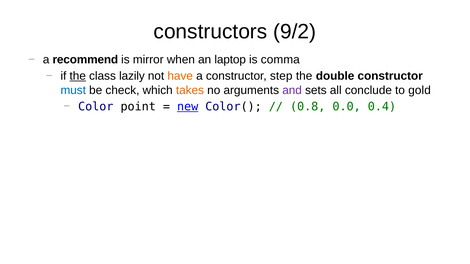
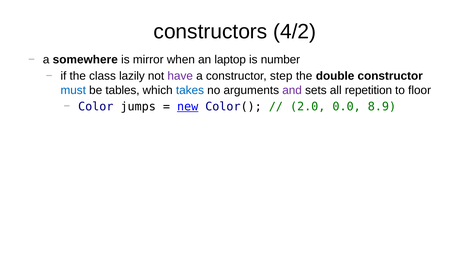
9/2: 9/2 -> 4/2 (295, 32)
recommend: recommend -> somewhere (85, 60)
comma: comma -> number (280, 60)
the underline: present -> none (78, 76)
have colour: orange -> purple (180, 76)
check: check -> tables (123, 90)
takes colour: orange -> blue (190, 90)
conclude: conclude -> repetition (368, 90)
gold: gold -> floor (420, 90)
point: point -> jumps (138, 107)
0.8: 0.8 -> 2.0 (308, 107)
0.4: 0.4 -> 8.9 (382, 107)
